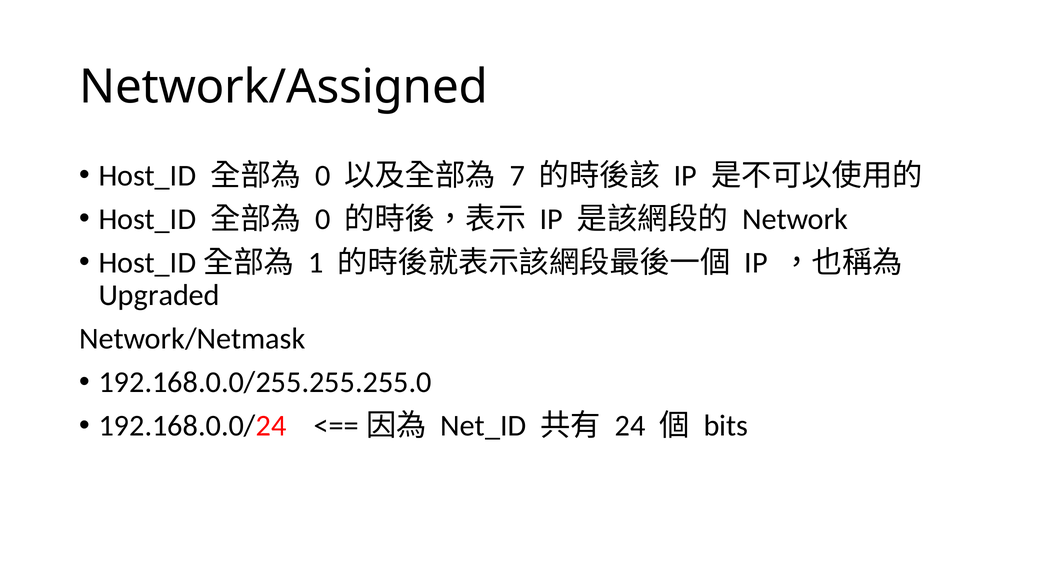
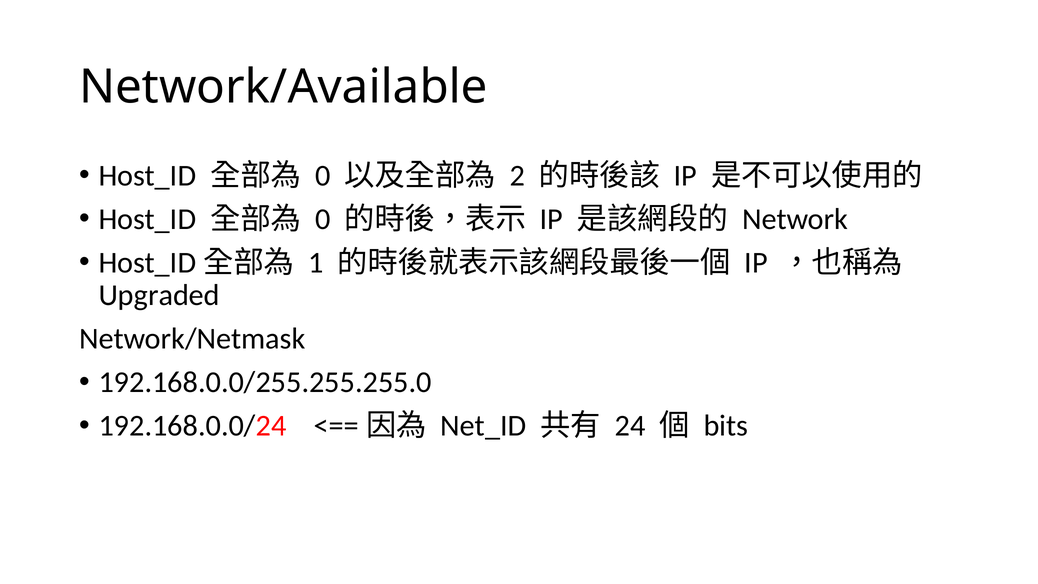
Network/Assigned: Network/Assigned -> Network/Available (283, 87)
7: 7 -> 2 (517, 175)
